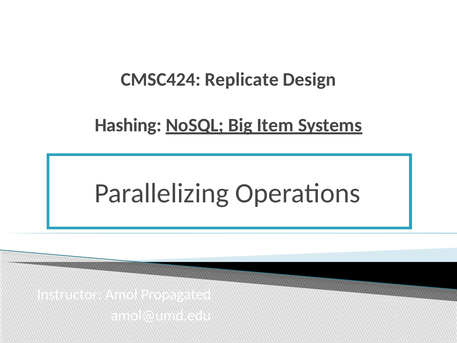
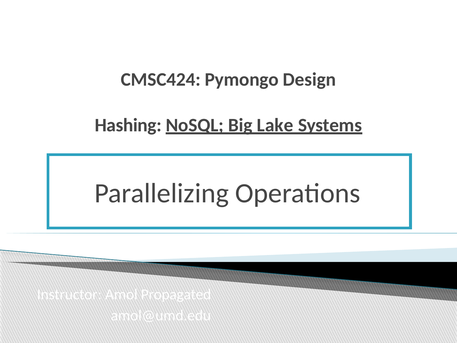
Replicate: Replicate -> Pymongo (242, 79)
Item: Item -> Lake (275, 125)
